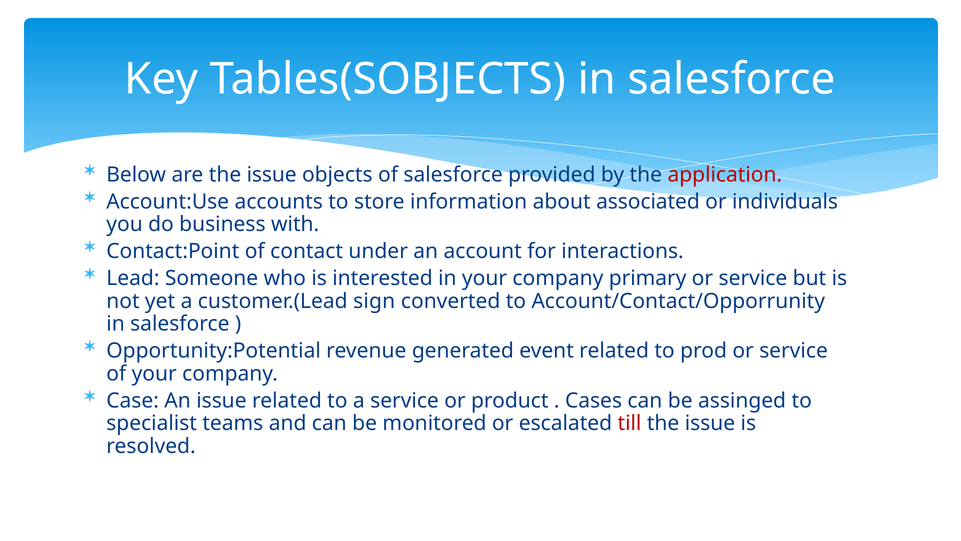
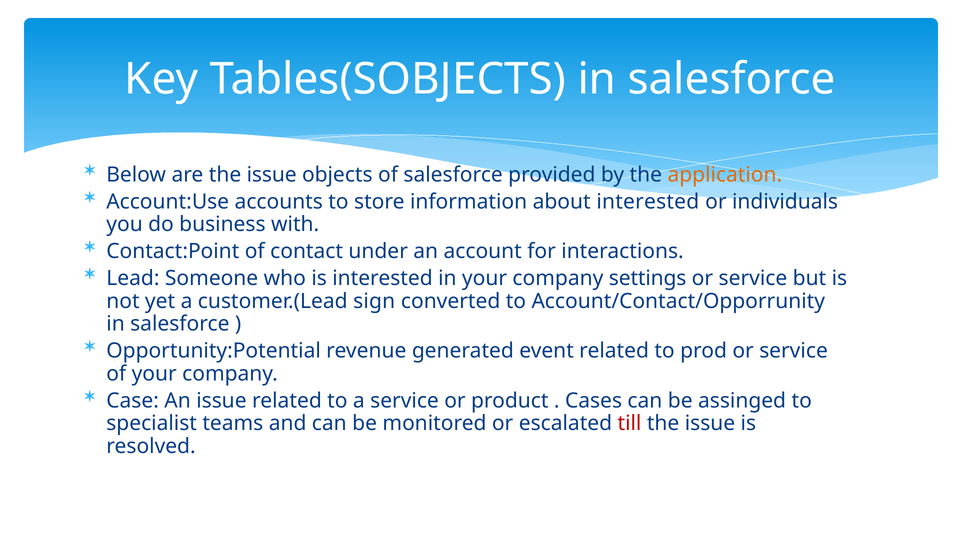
application colour: red -> orange (725, 174)
about associated: associated -> interested (648, 201)
primary: primary -> settings (648, 278)
